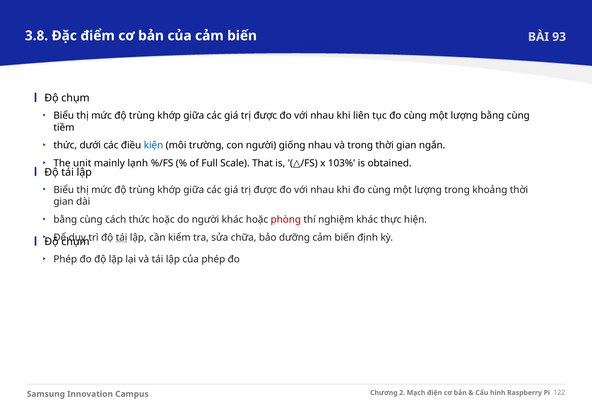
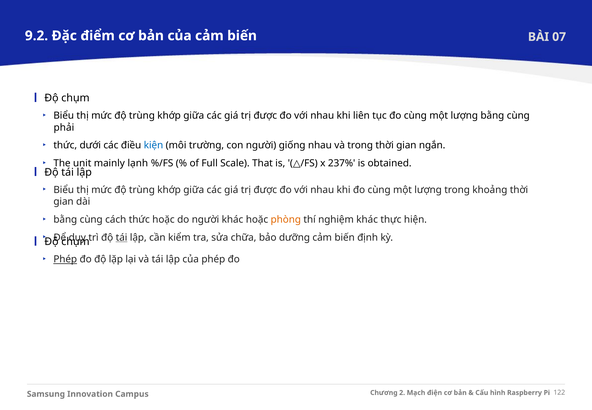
3.8: 3.8 -> 9.2 (37, 36)
93: 93 -> 07 (559, 37)
tiềm: tiềm -> phải (64, 127)
103%: 103% -> 237% (342, 163)
phòng colour: red -> orange (286, 220)
Phép underline: none -> present (65, 259)
